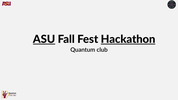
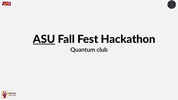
Hackathon underline: present -> none (128, 39)
